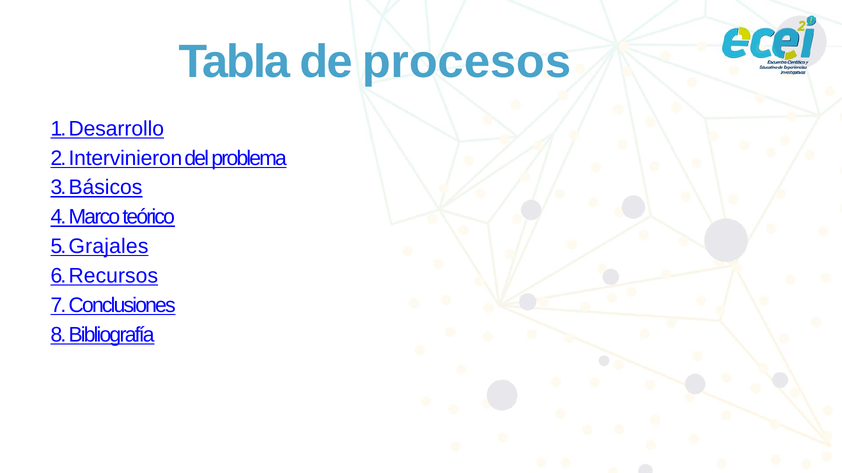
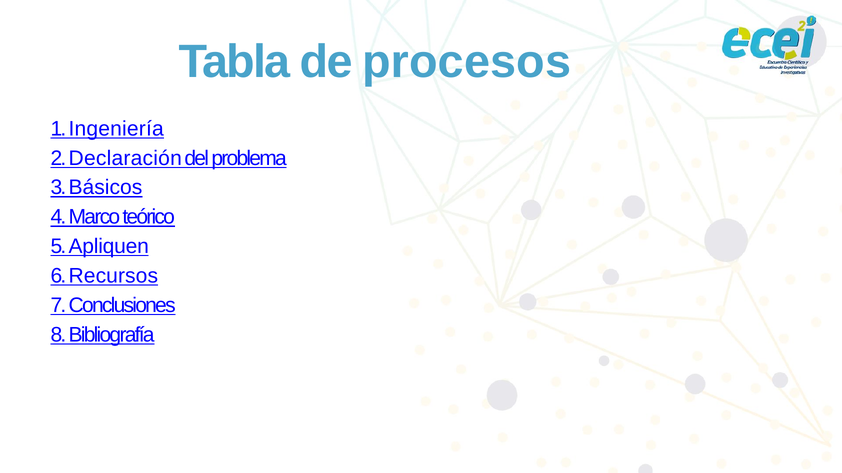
Desarrollo: Desarrollo -> Ingeniería (116, 129)
Intervinieron: Intervinieron -> Declaración (125, 158)
Grajales: Grajales -> Apliquen (109, 247)
